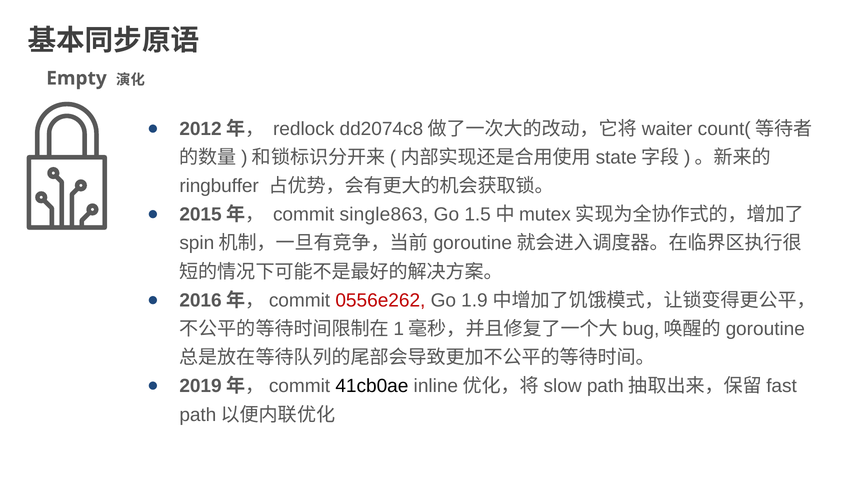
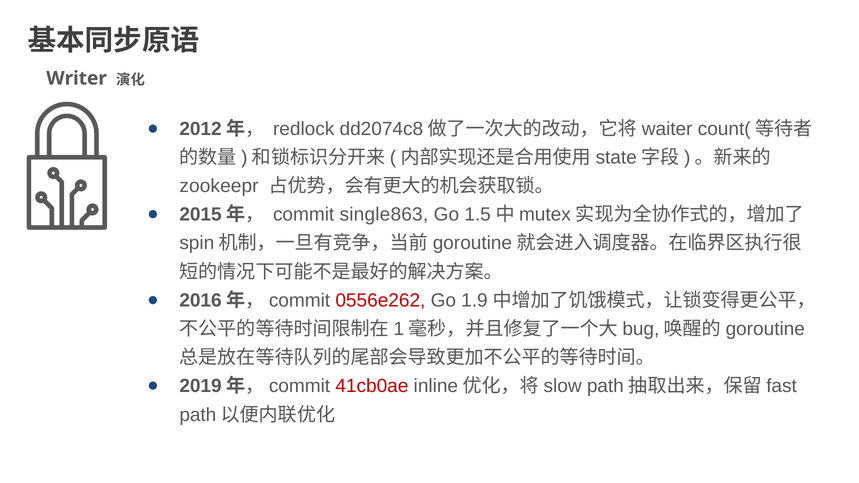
Empty: Empty -> Writer (77, 78)
ringbuffer: ringbuffer -> zookeepr (219, 186)
41cb0ae colour: black -> red (372, 386)
